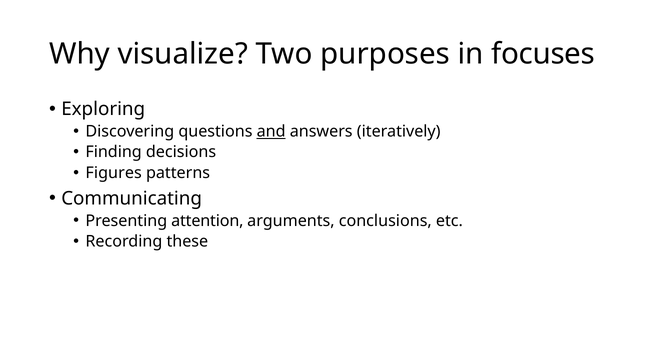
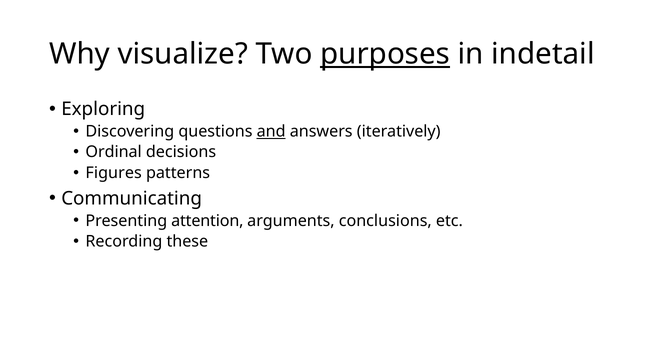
purposes underline: none -> present (385, 54)
focuses: focuses -> indetail (543, 54)
Finding: Finding -> Ordinal (114, 152)
